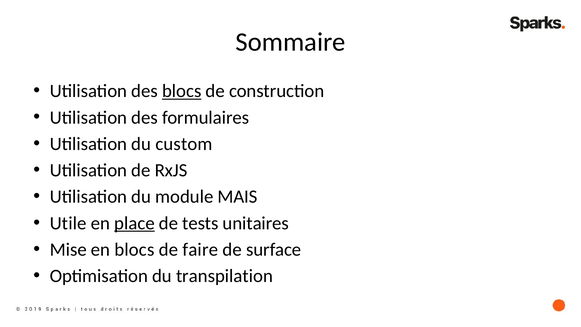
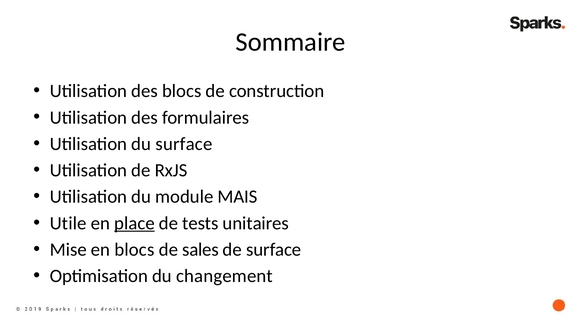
blocs underline: present -> none (182, 91)
du custom: custom -> surface (184, 144)
faire: faire -> sales (200, 249)
transpilation: transpilation -> changement (224, 276)
